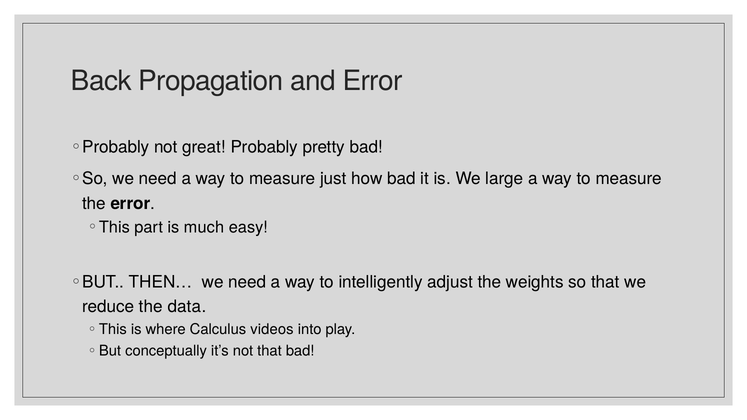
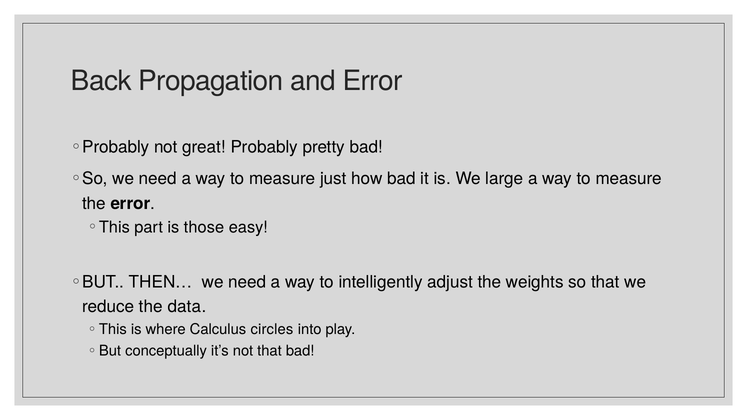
much: much -> those (204, 227)
videos: videos -> circles (272, 330)
